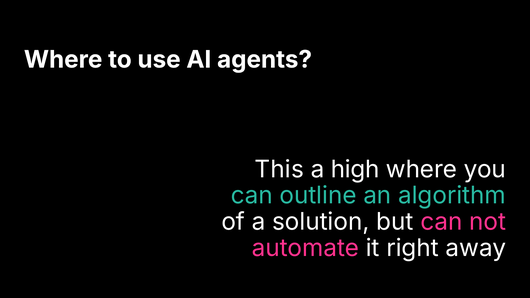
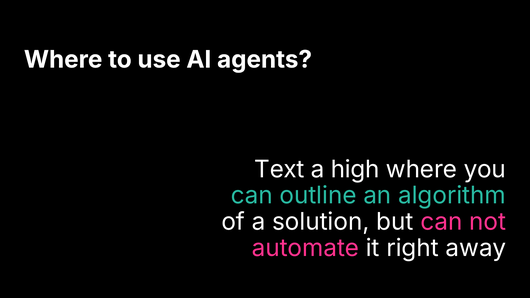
This: This -> Text (279, 169)
